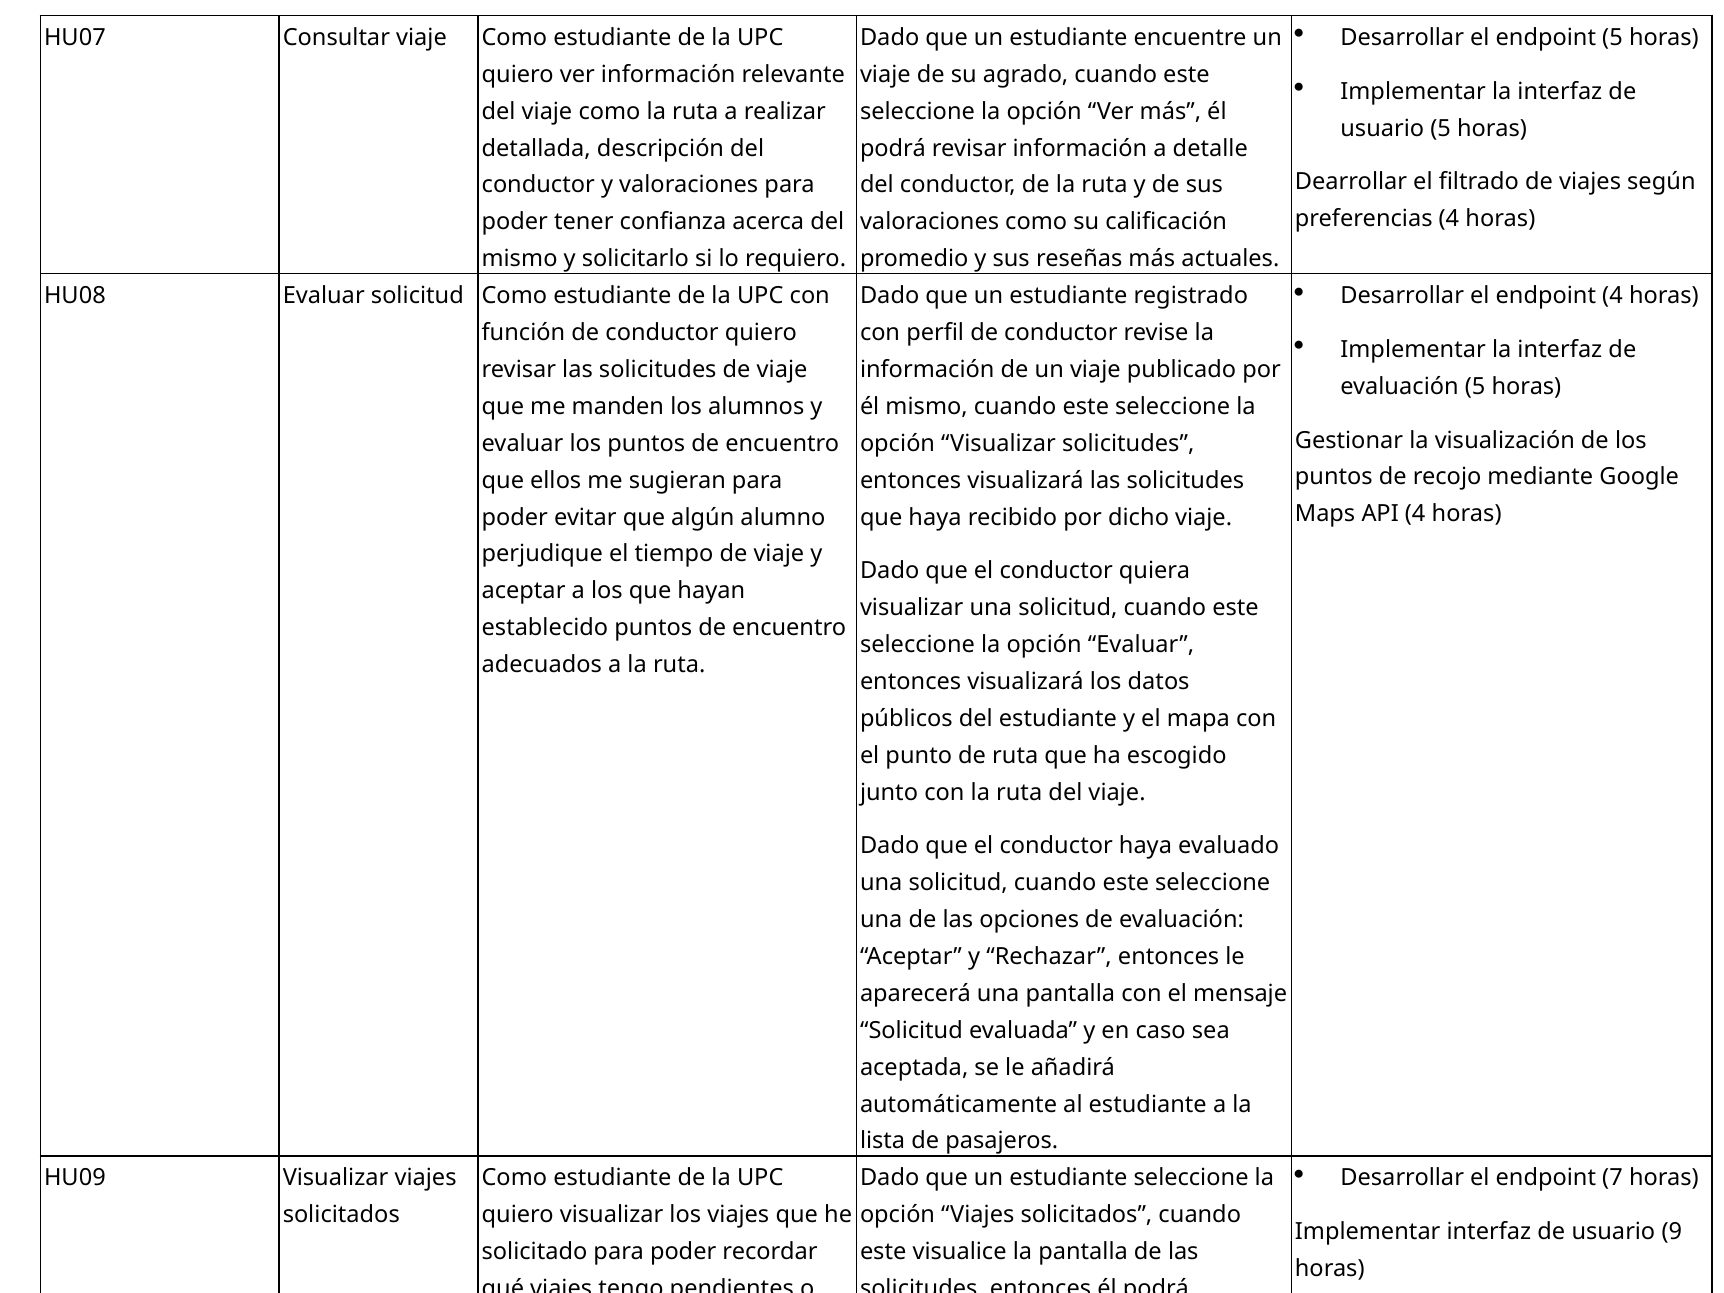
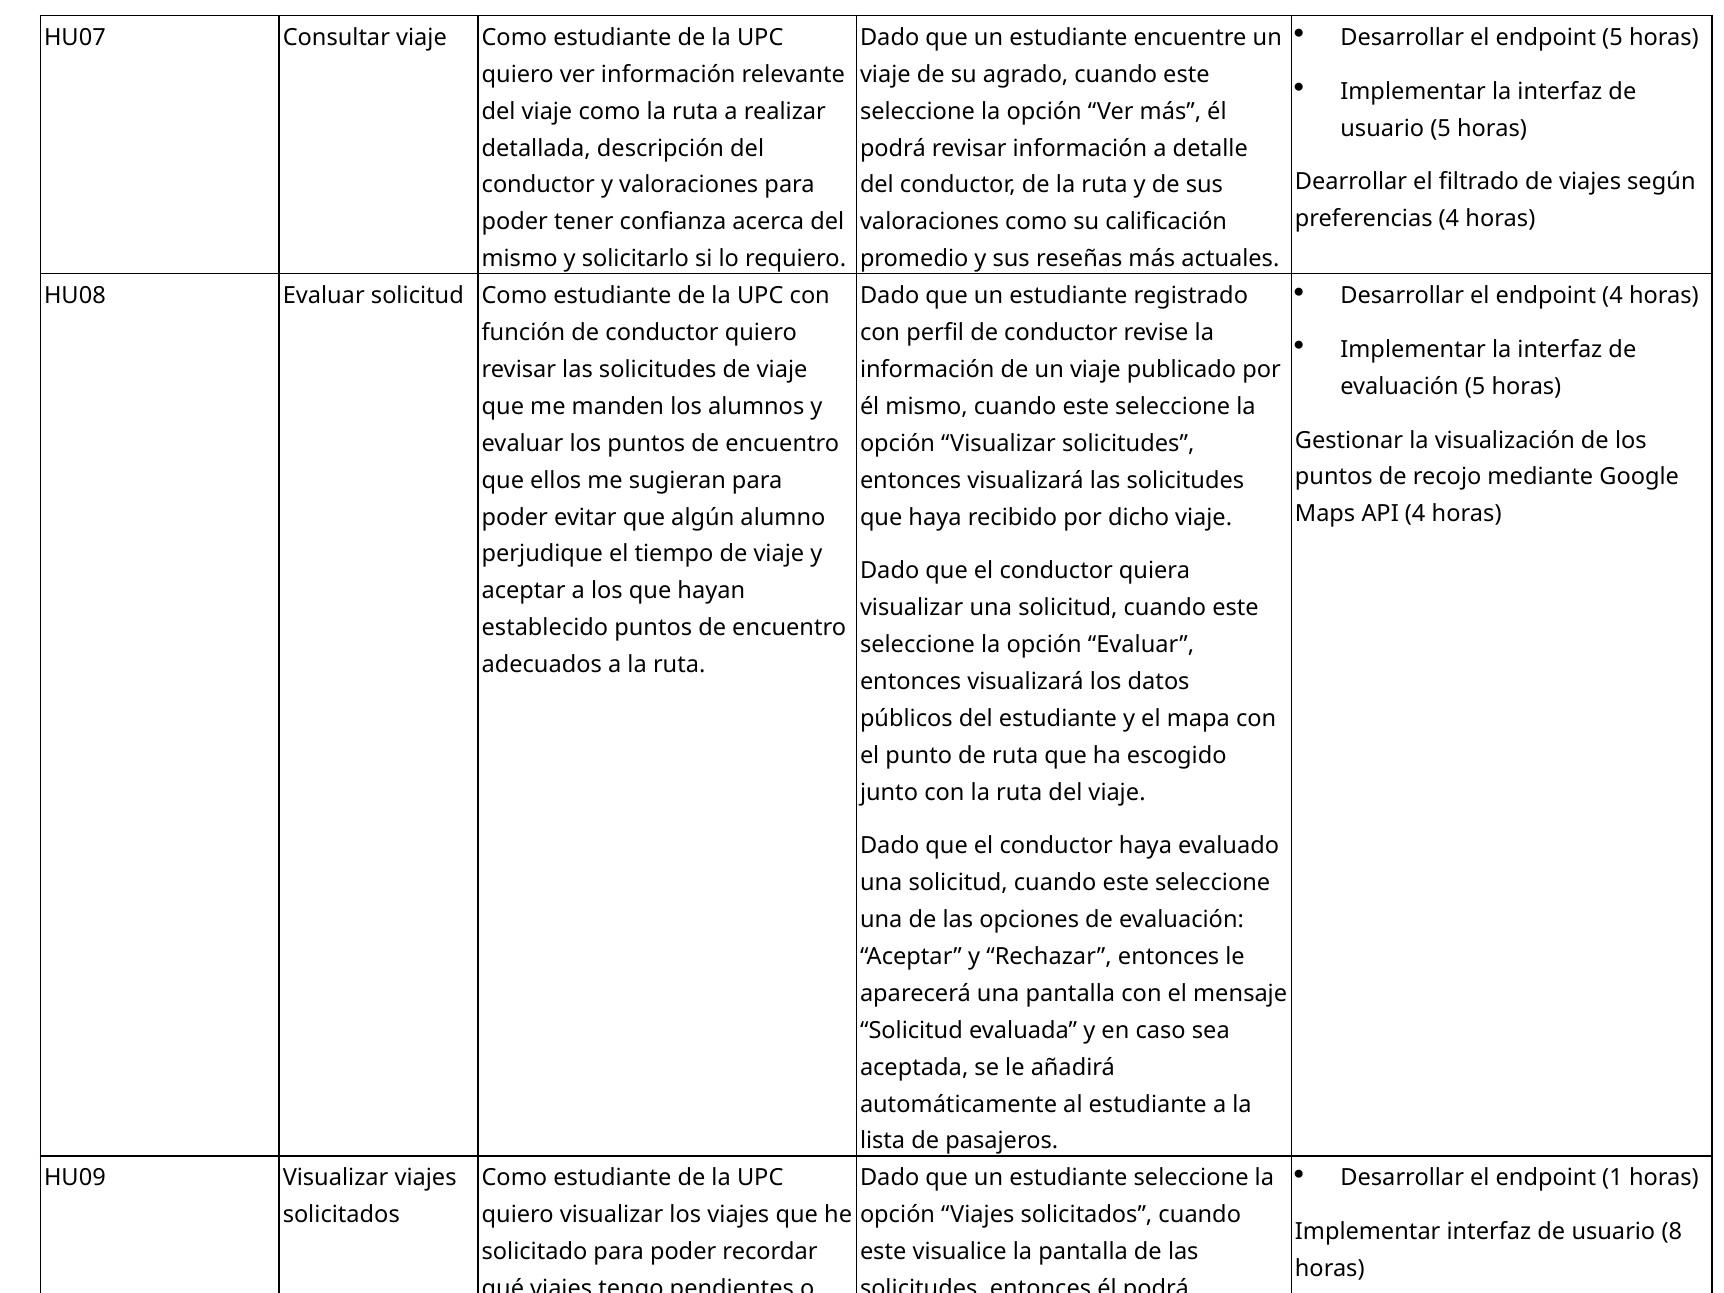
7: 7 -> 1 (1613, 1178)
9: 9 -> 8 (1672, 1232)
